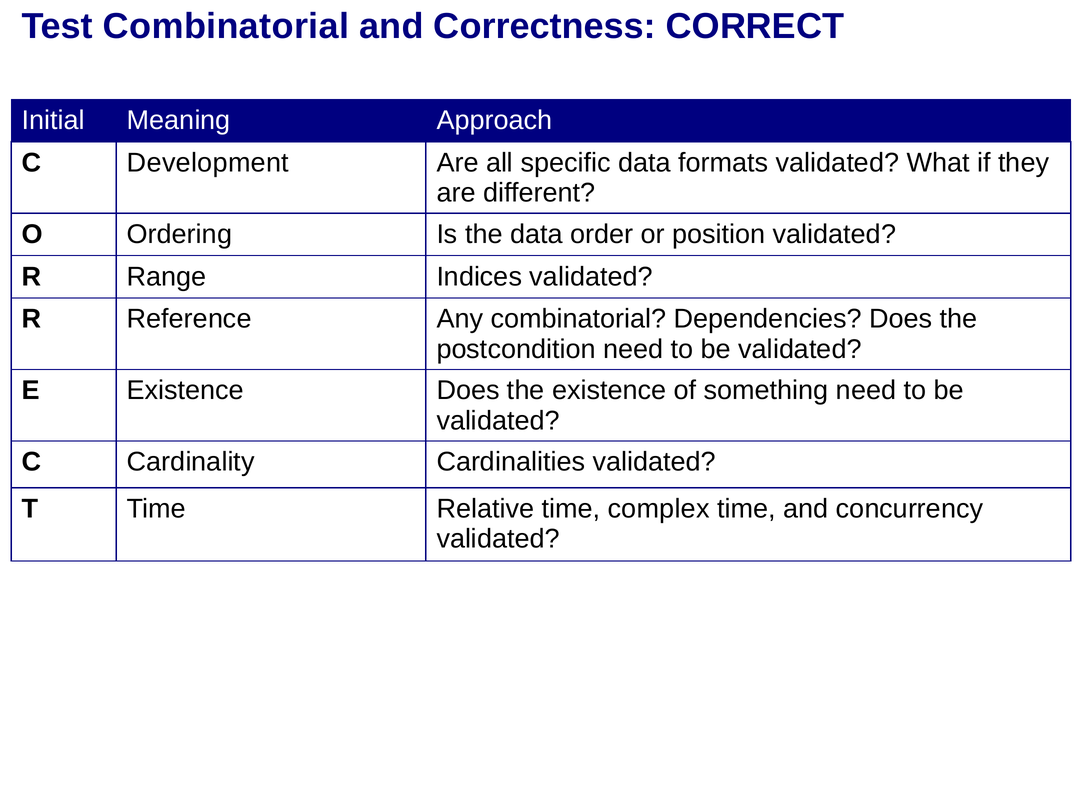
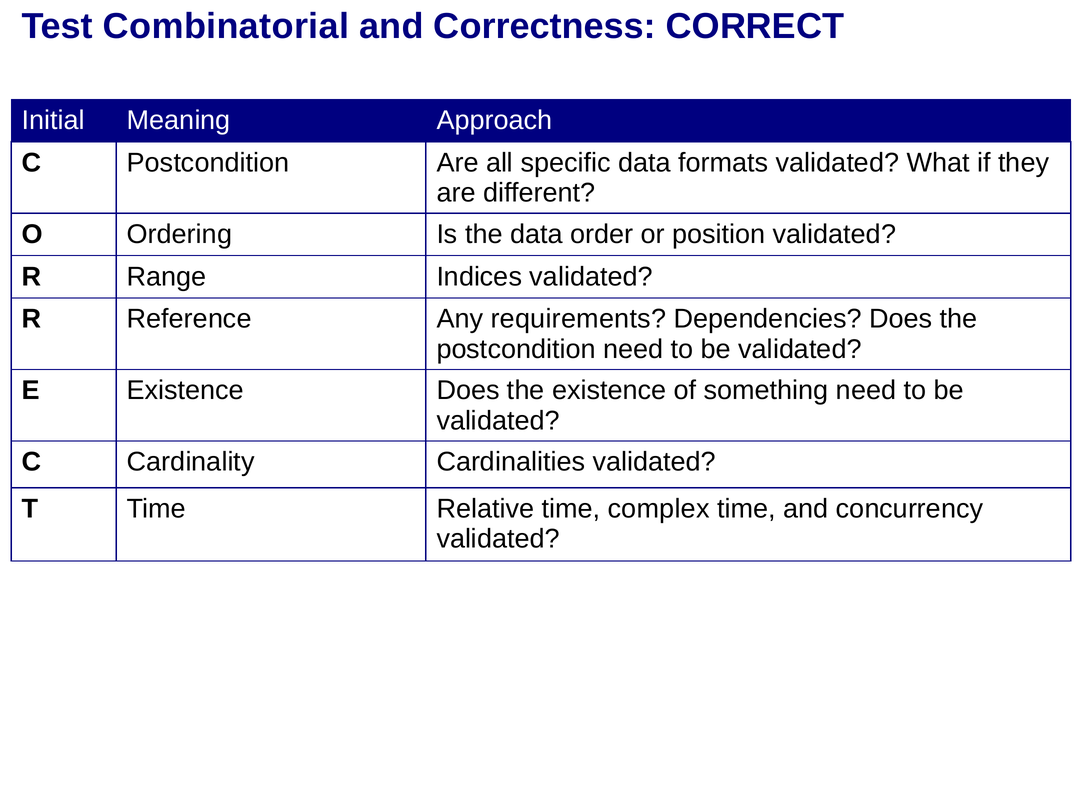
C Development: Development -> Postcondition (208, 163)
Any combinatorial: combinatorial -> requirements (578, 319)
